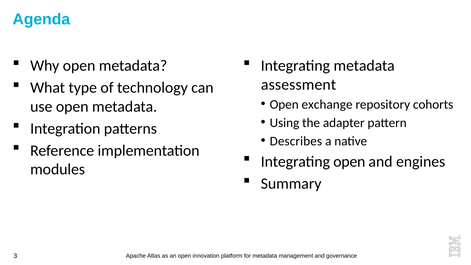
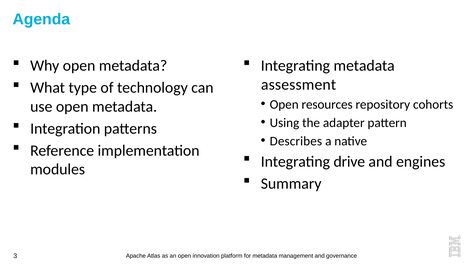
exchange: exchange -> resources (327, 104)
Integrating open: open -> drive (349, 162)
